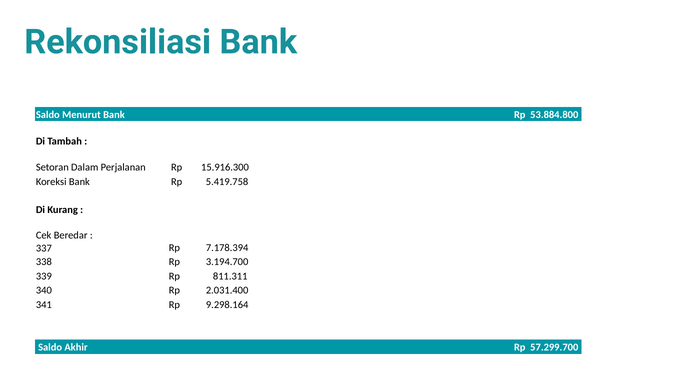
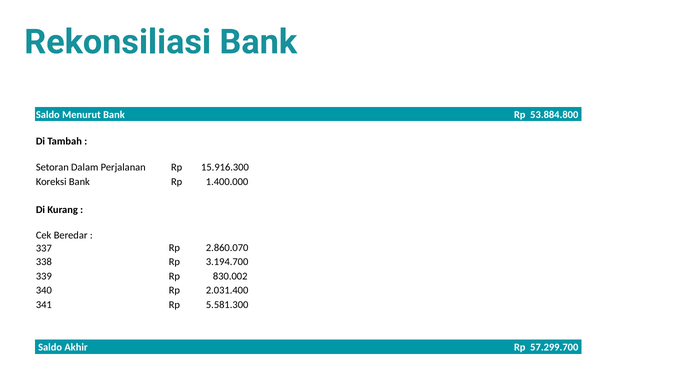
5.419.758: 5.419.758 -> 1.400.000 (227, 182)
7.178.394: 7.178.394 -> 2.860.070 (227, 248)
811.311: 811.311 -> 830.002 (230, 276)
9.298.164: 9.298.164 -> 5.581.300 (227, 305)
